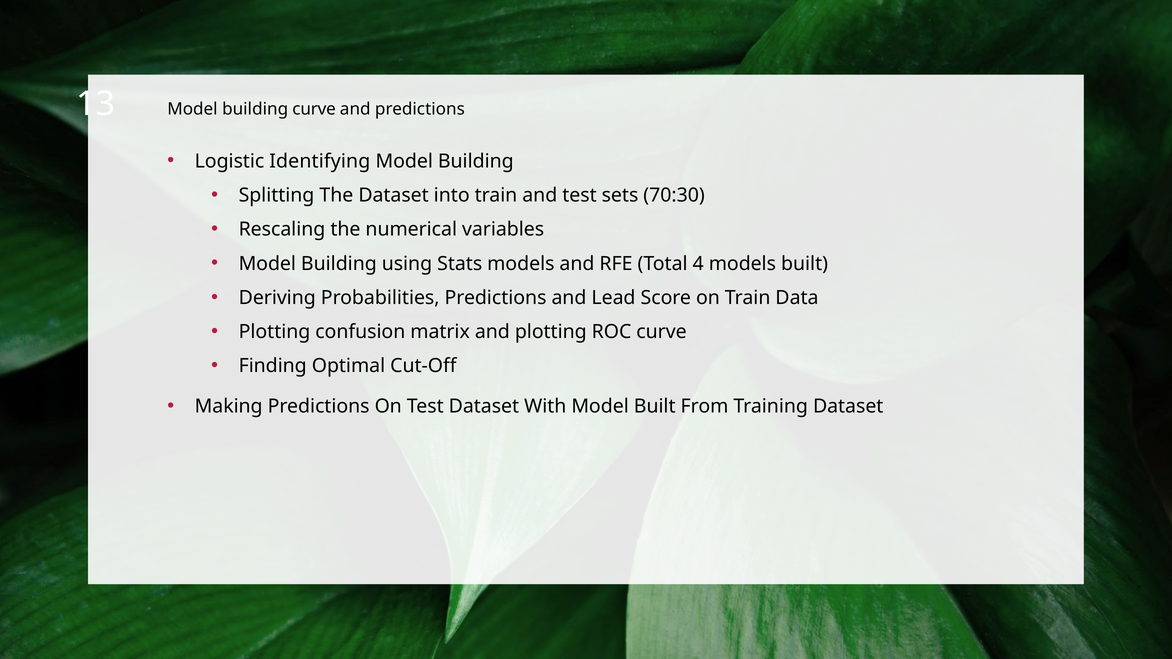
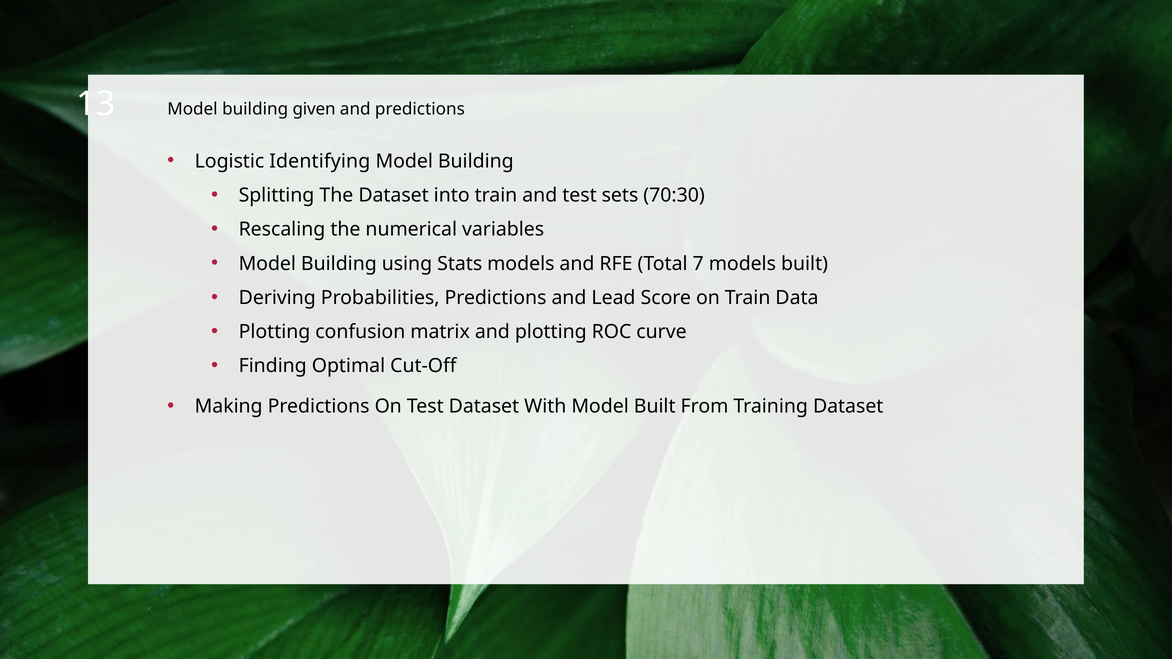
building curve: curve -> given (314, 109)
4: 4 -> 7 (698, 264)
